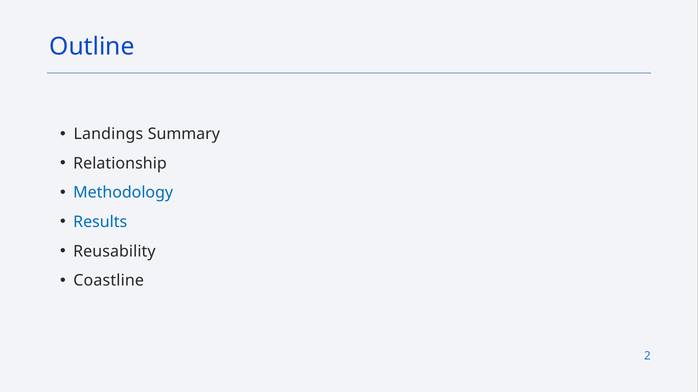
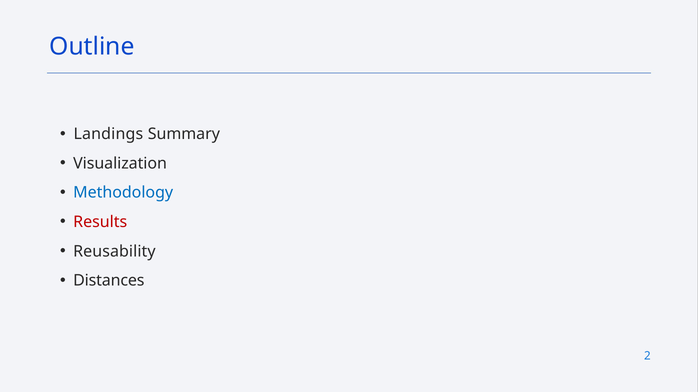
Relationship: Relationship -> Visualization (120, 164)
Results colour: blue -> red (100, 222)
Coastline: Coastline -> Distances (109, 281)
